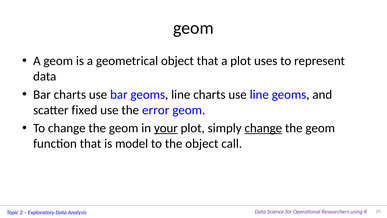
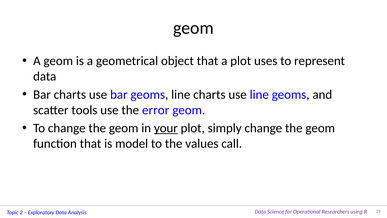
fixed: fixed -> tools (84, 110)
change underline: present -> none (263, 128)
the object: object -> values (202, 143)
